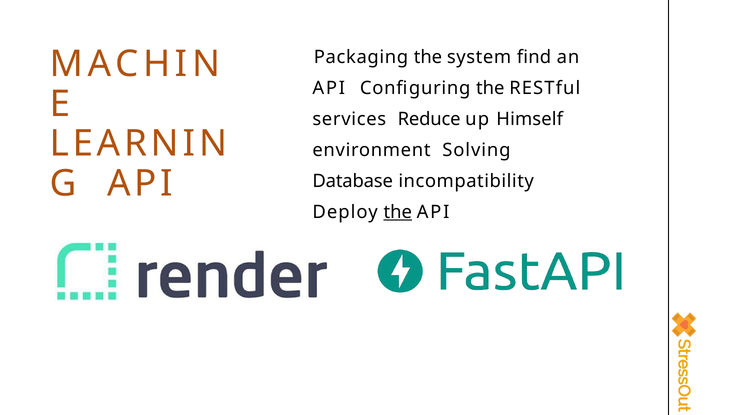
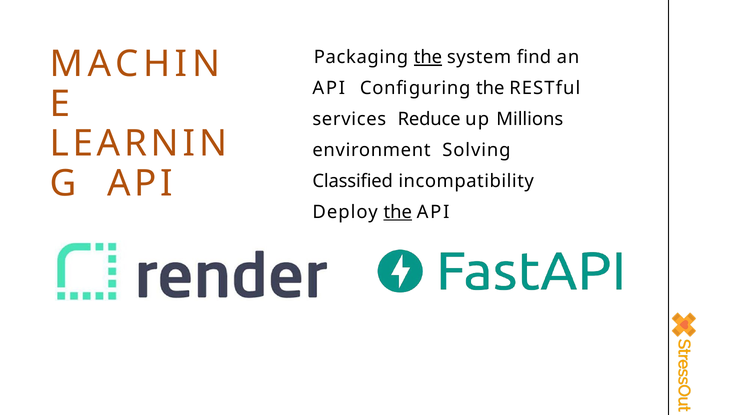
the underline: none -> present (428, 57)
Himself: Himself -> Millions (530, 119)
Database: Database -> Classified (353, 181)
